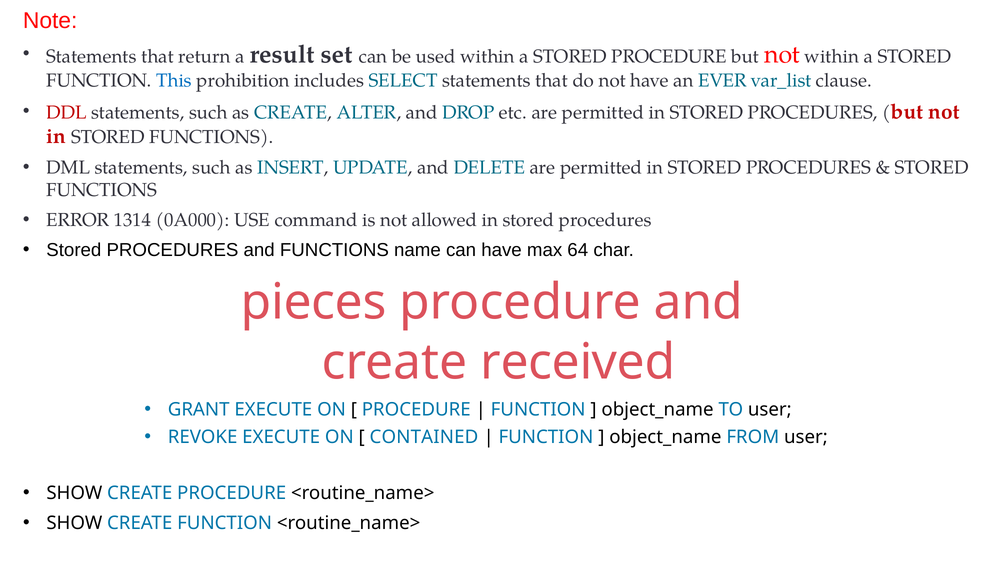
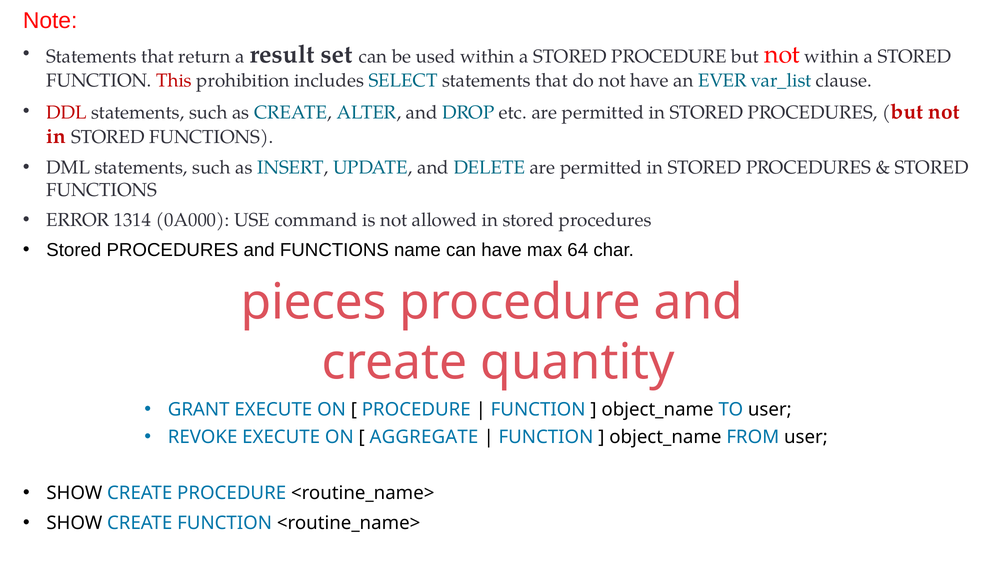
This colour: blue -> red (174, 80)
received: received -> quantity (578, 362)
CONTAINED: CONTAINED -> AGGREGATE (424, 437)
